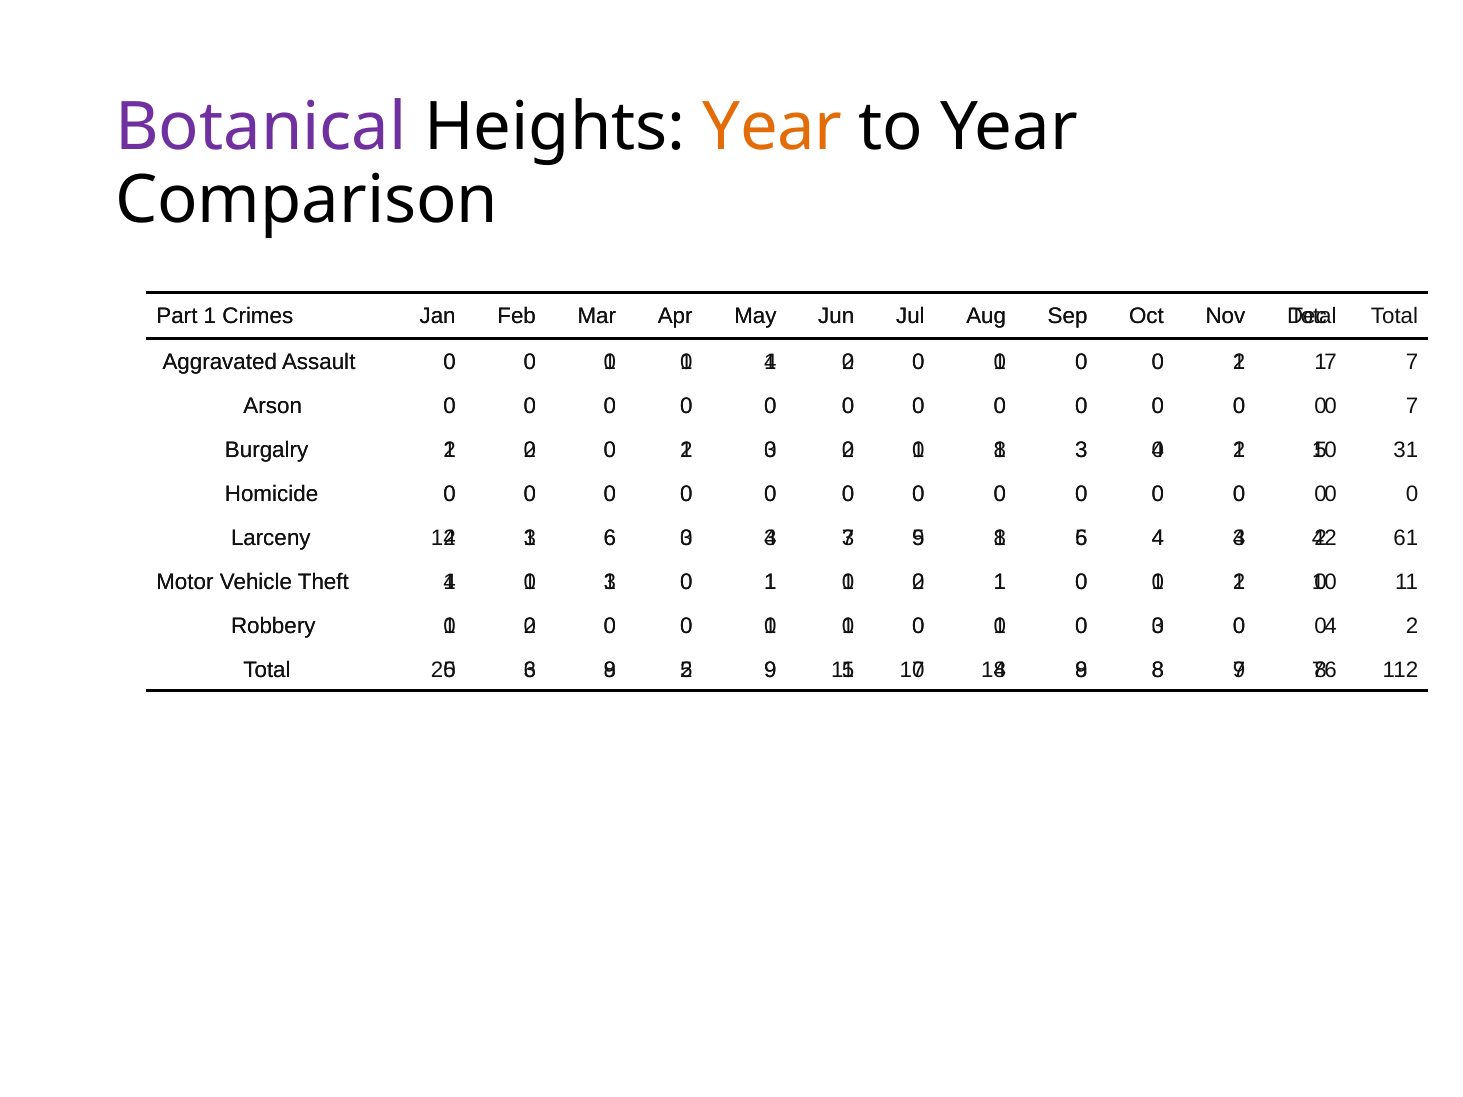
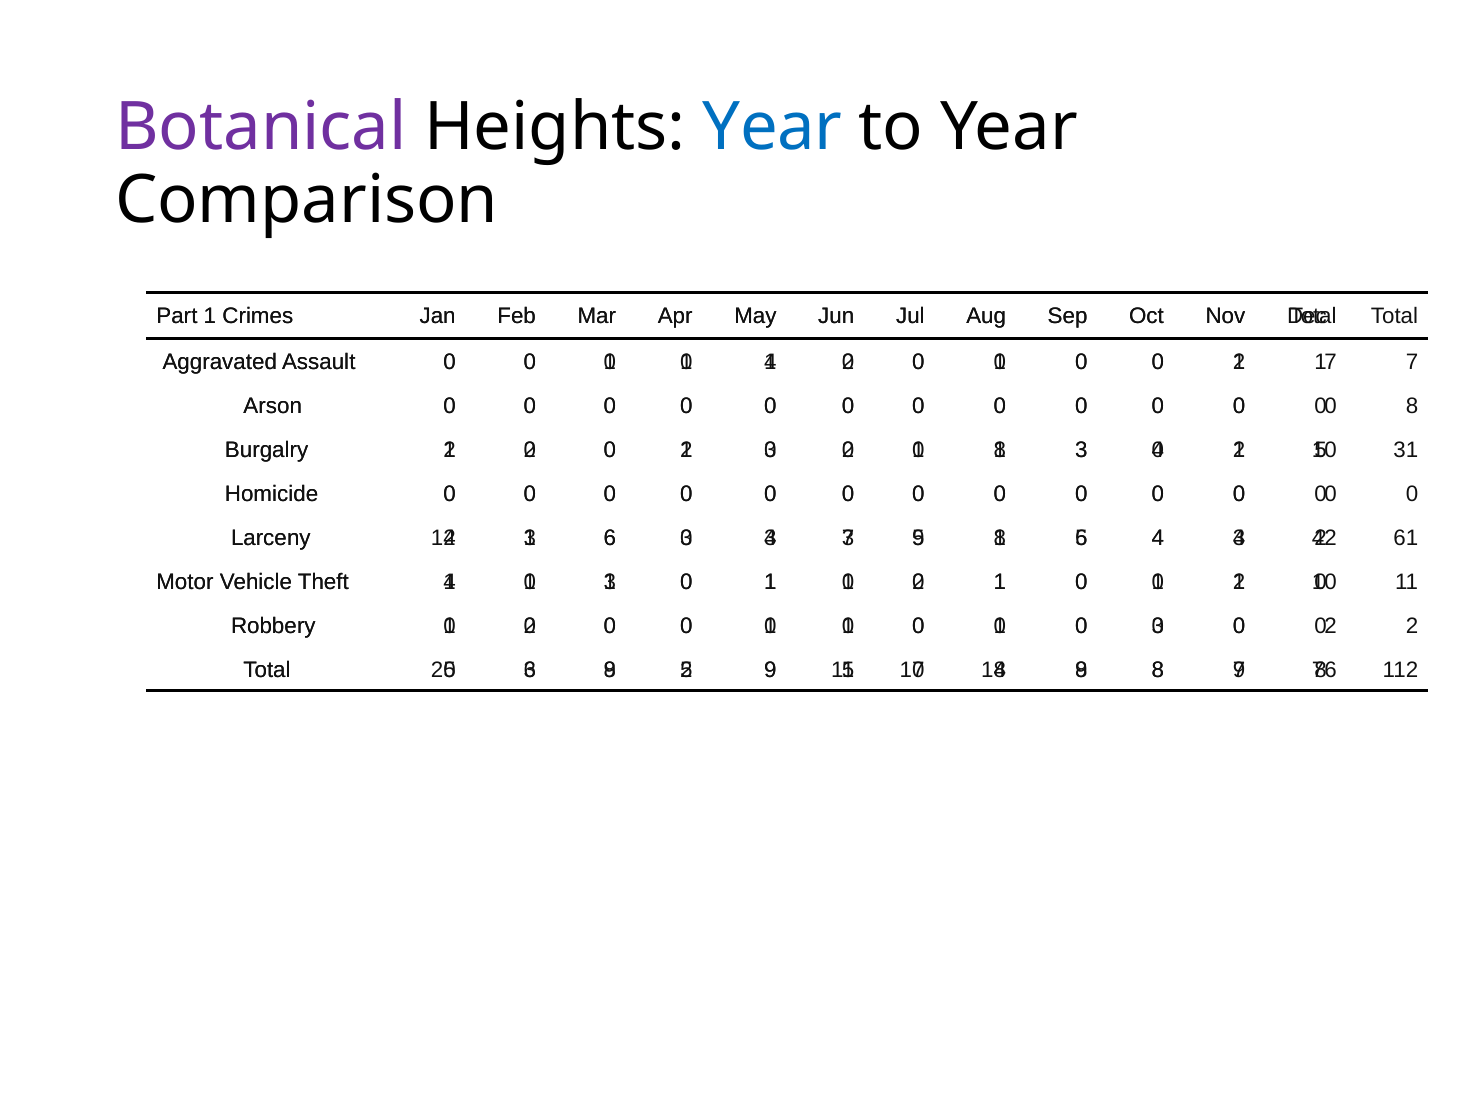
Year colour: orange -> blue (772, 128)
7: 7 -> 8 (1412, 406)
4: 4 -> 2 (1331, 626)
